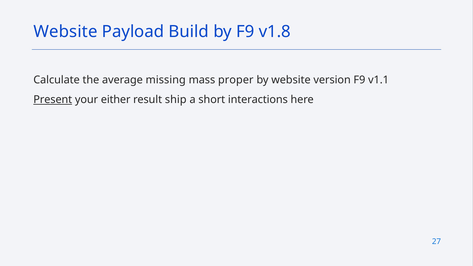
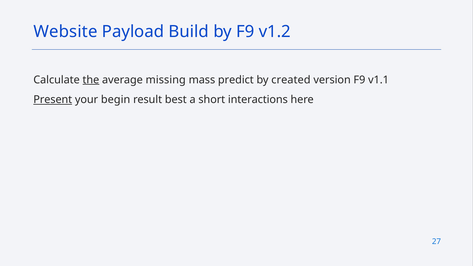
v1.8: v1.8 -> v1.2 (275, 32)
the underline: none -> present (91, 80)
proper: proper -> predict (236, 80)
by website: website -> created (291, 80)
either: either -> begin (116, 100)
ship: ship -> best (176, 100)
